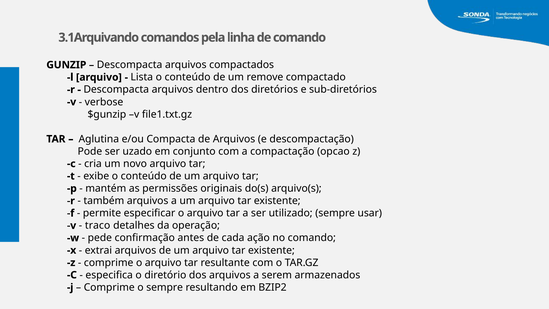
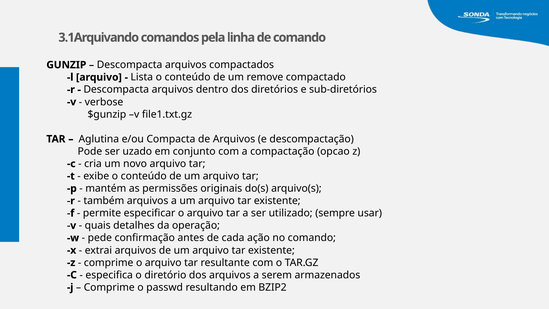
traco: traco -> quais (98, 225)
o sempre: sempre -> passwd (165, 287)
